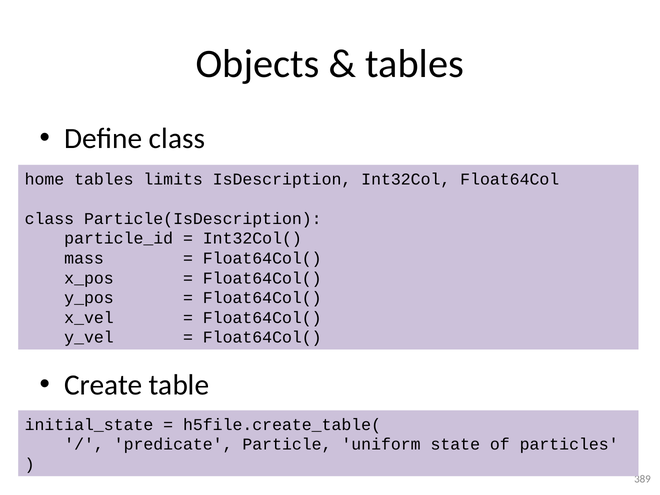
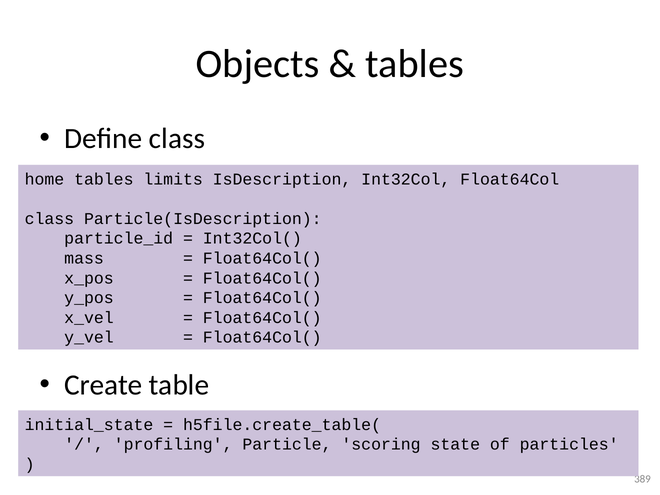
predicate: predicate -> profiling (173, 444)
uniform: uniform -> scoring (381, 444)
